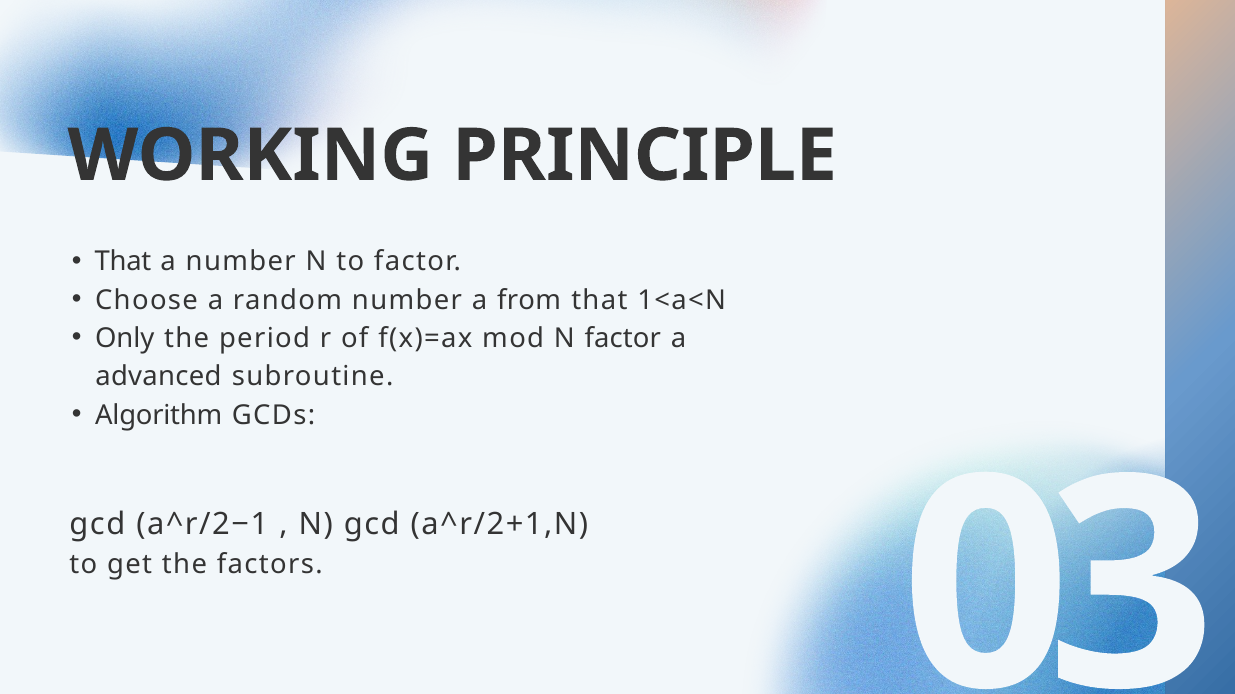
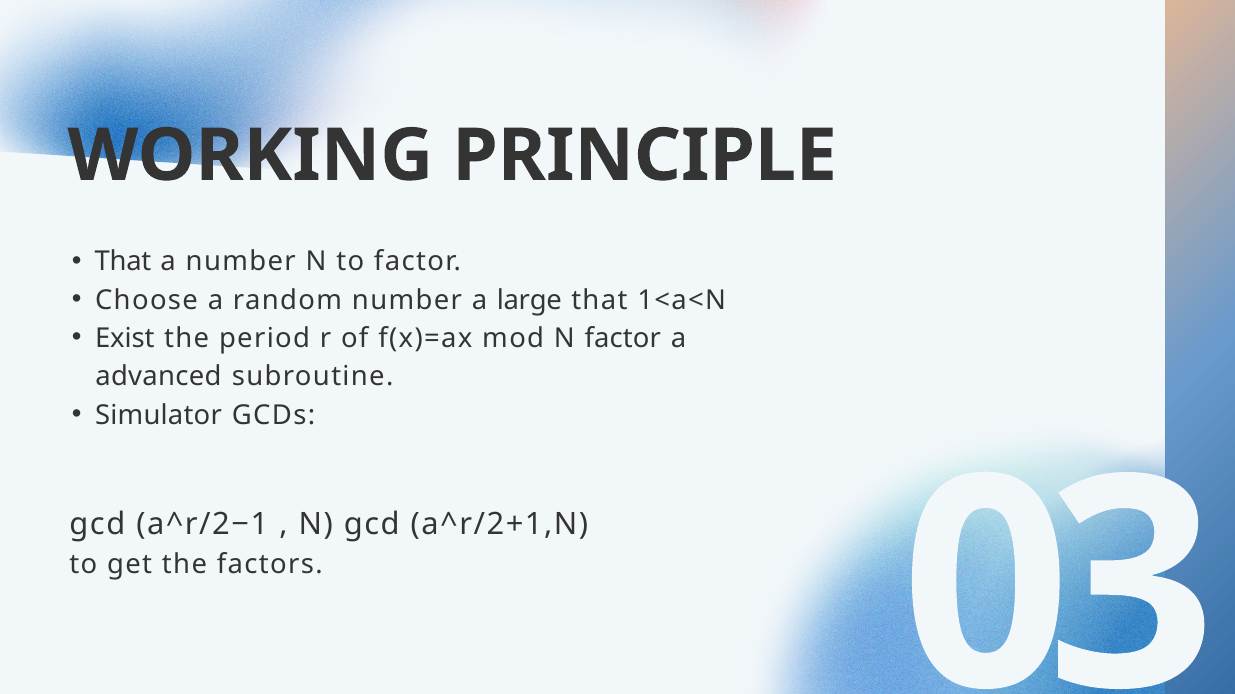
from: from -> large (529, 300)
Only: Only -> Exist (125, 339)
Algorithm: Algorithm -> Simulator (158, 416)
